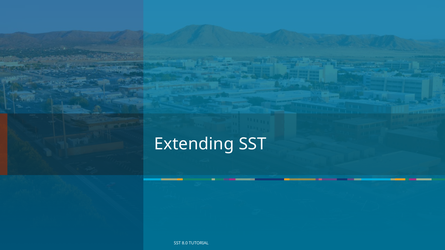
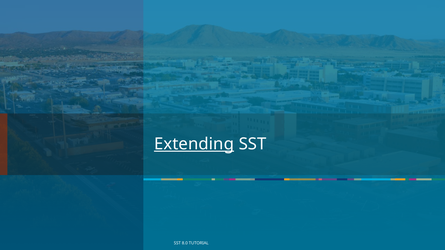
Extending underline: none -> present (194, 144)
